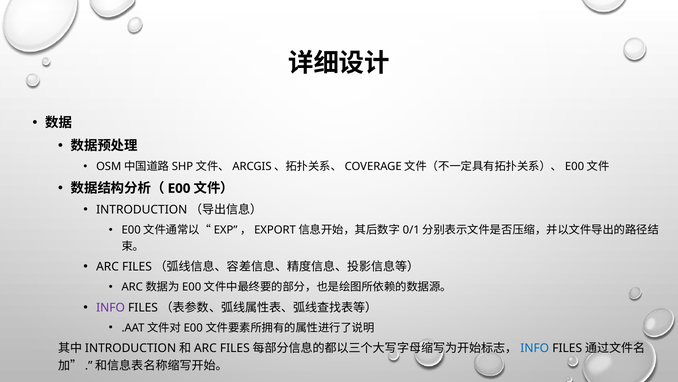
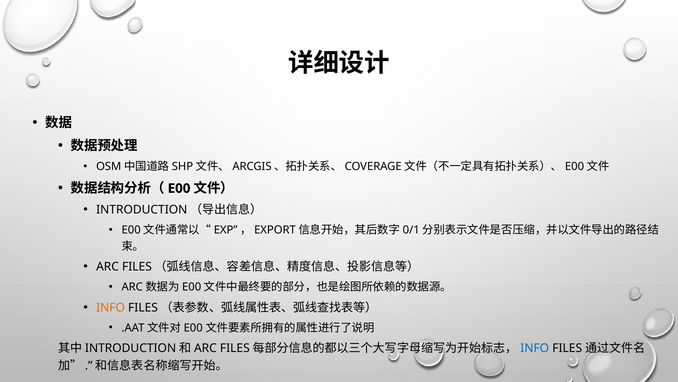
INFO colour: purple -> orange (111, 307)
